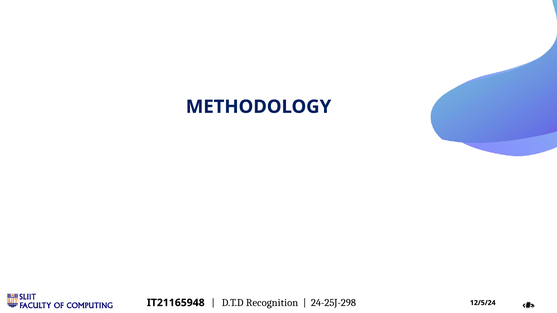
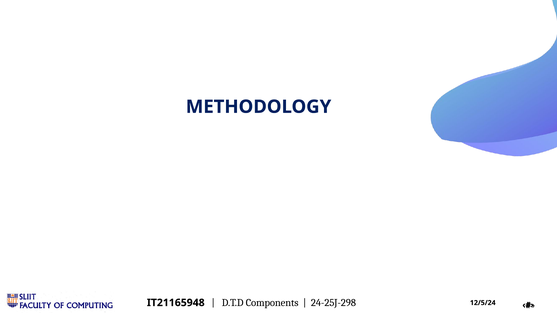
Recognition: Recognition -> Components (272, 303)
